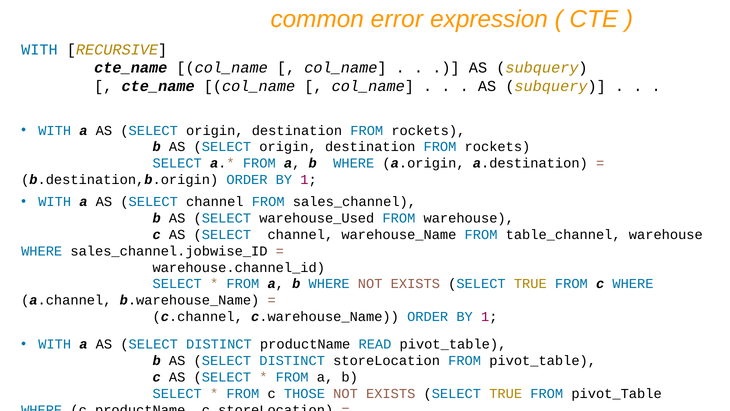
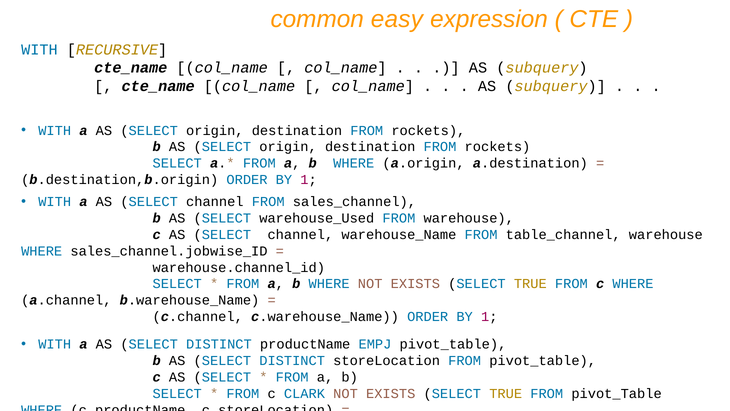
error: error -> easy (397, 19)
READ: READ -> EMPJ (375, 344)
THOSE: THOSE -> CLARK (304, 393)
